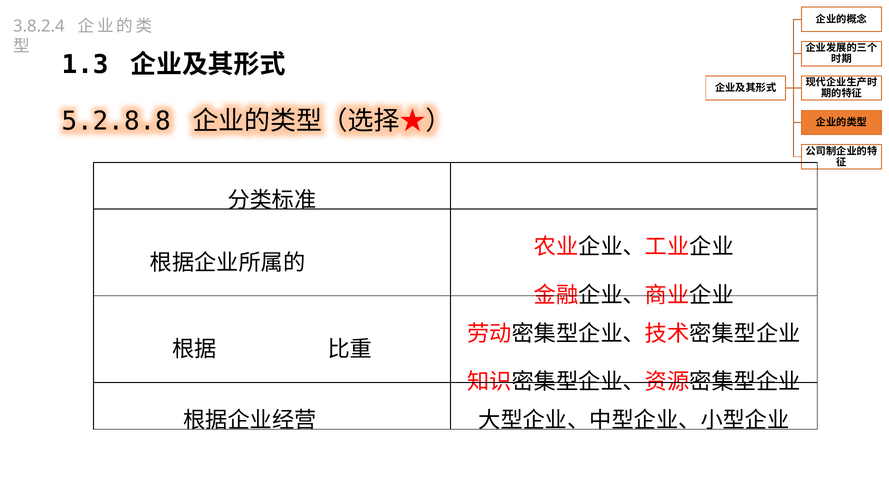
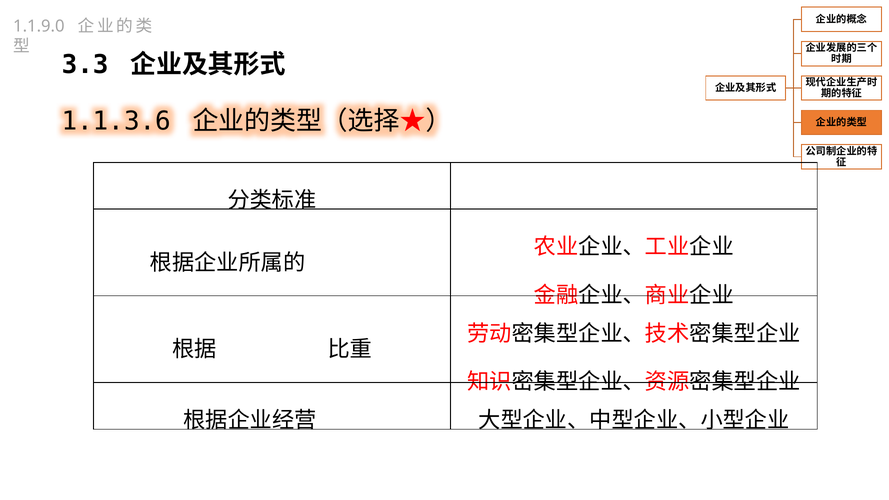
3.8.2.4: 3.8.2.4 -> 1.1.9.0 (39, 26)
1.3: 1.3 -> 3.3 (85, 65)
5.2.8.8: 5.2.8.8 -> 1.1.3.6 (116, 121)
